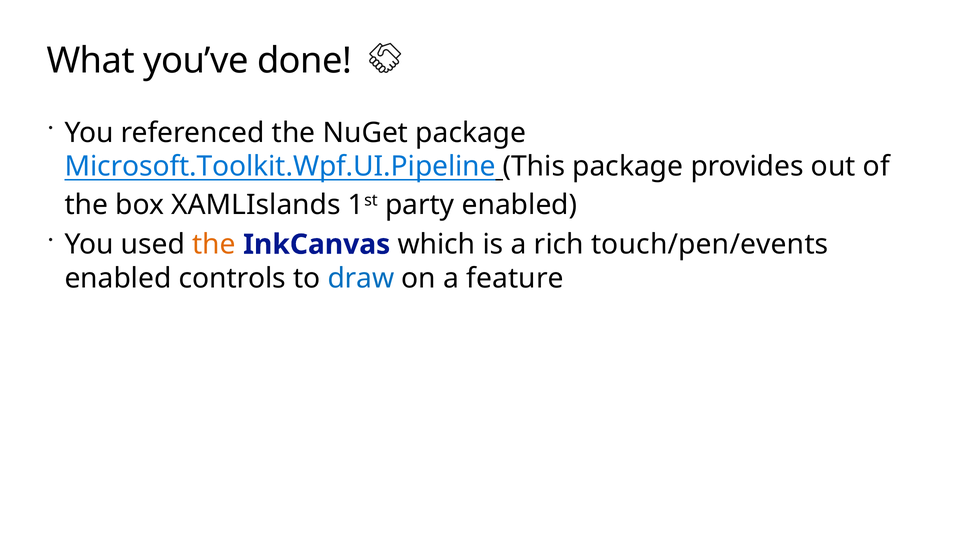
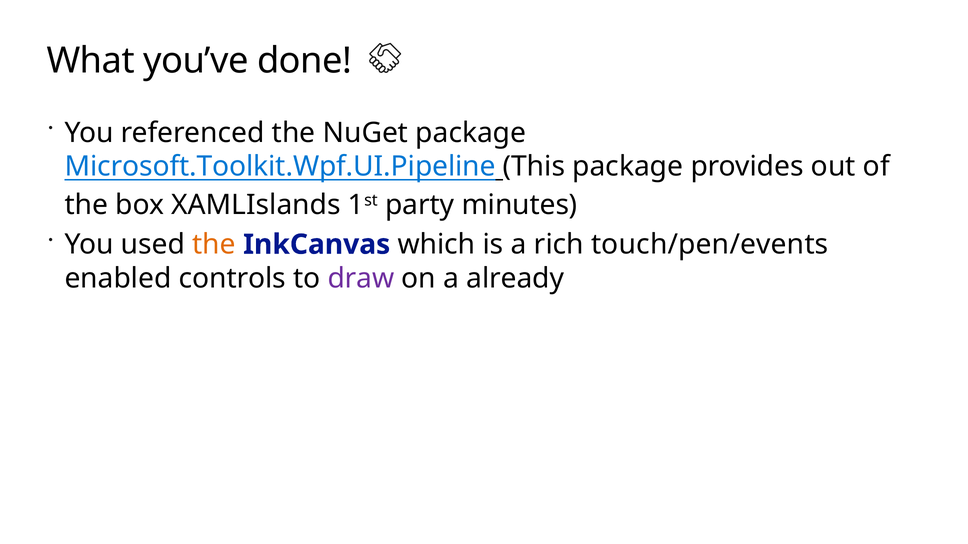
party enabled: enabled -> minutes (520, 205)
draw colour: blue -> purple (361, 279)
feature: feature -> already (515, 279)
